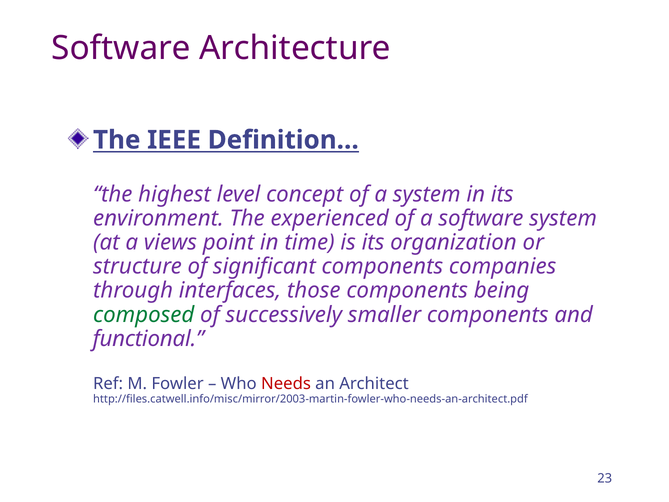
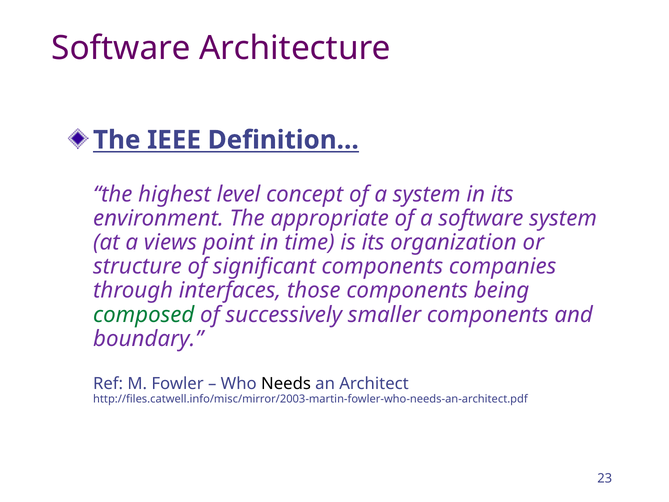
experienced: experienced -> appropriate (330, 218)
functional: functional -> boundary (148, 339)
Needs colour: red -> black (286, 384)
